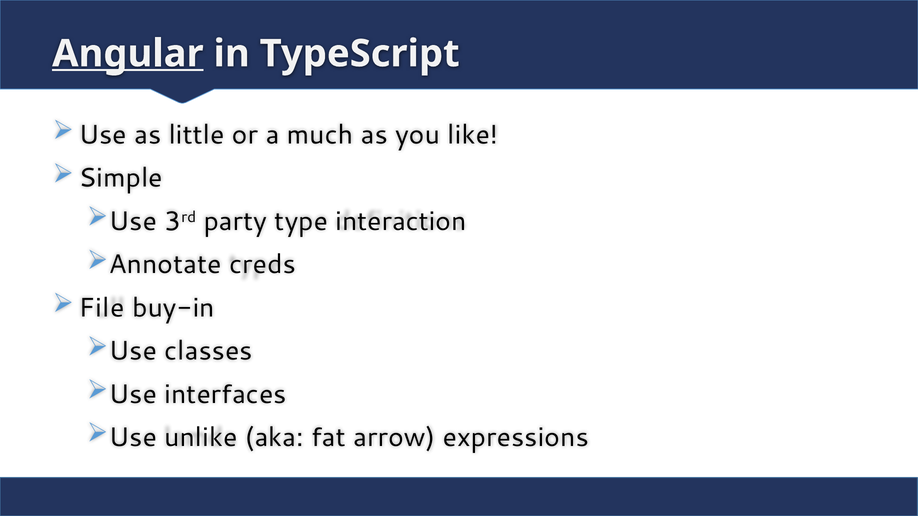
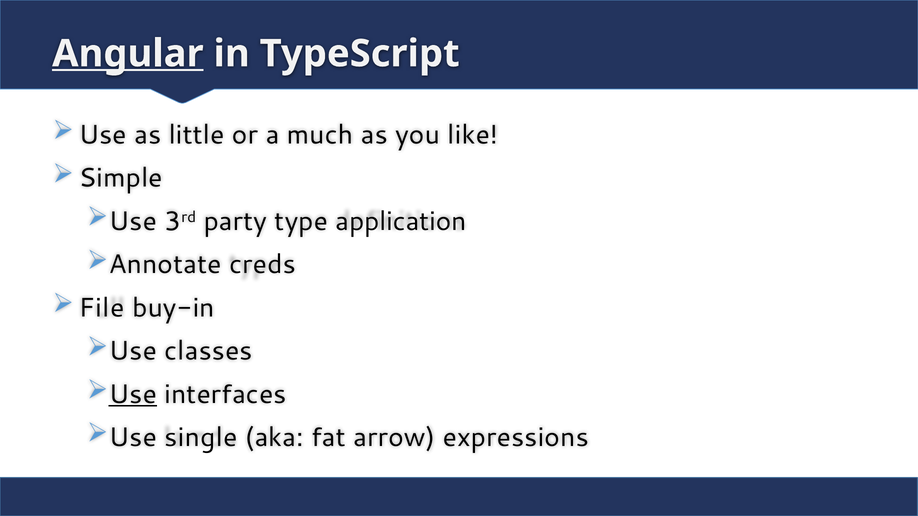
interaction: interaction -> application (401, 222)
Use underline: none -> present (133, 395)
unlike: unlike -> single (201, 438)
